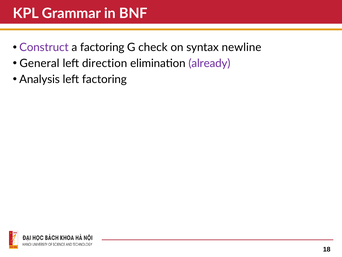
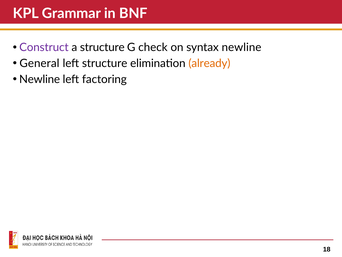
a factoring: factoring -> structure (102, 47)
left direction: direction -> structure (105, 63)
already colour: purple -> orange (209, 63)
Analysis: Analysis -> Newline (40, 79)
